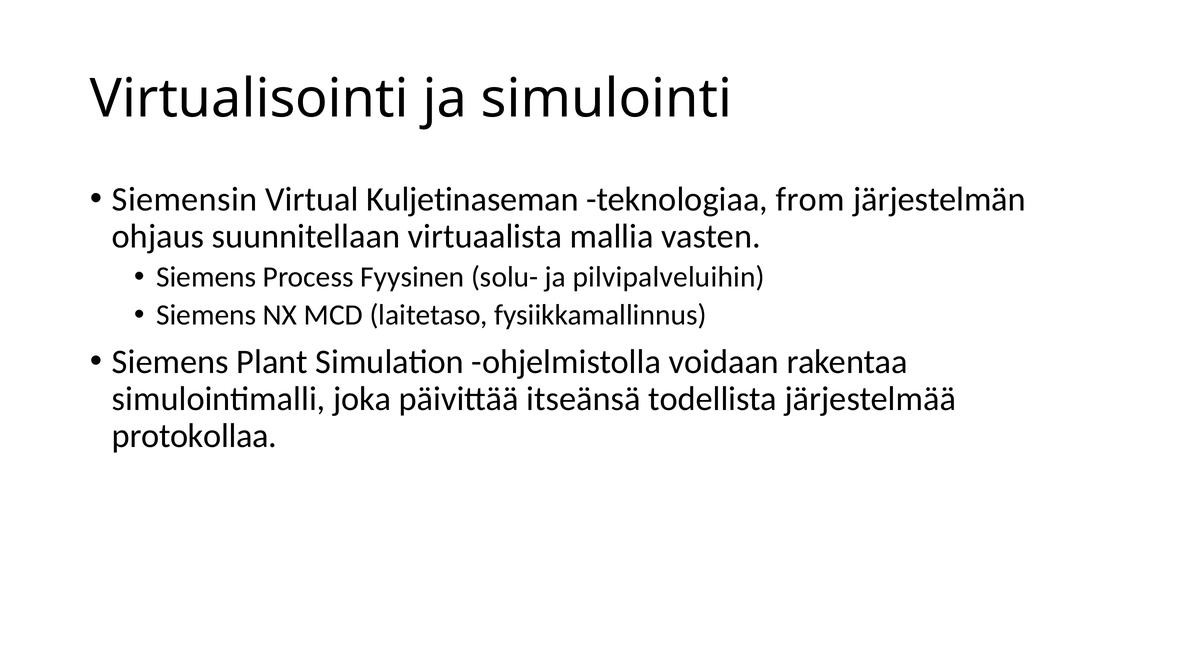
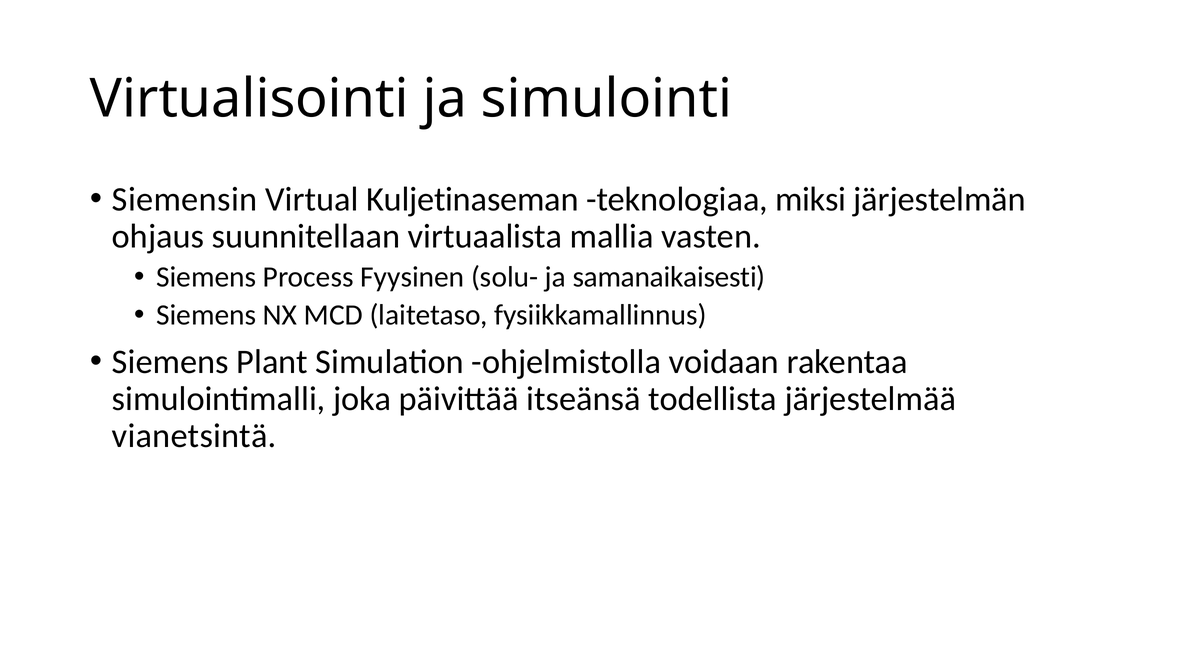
from: from -> miksi (811, 199)
pilvipalveluihin: pilvipalveluihin -> samanaikaisesti (669, 277)
protokollaa: protokollaa -> vianetsintä (194, 436)
